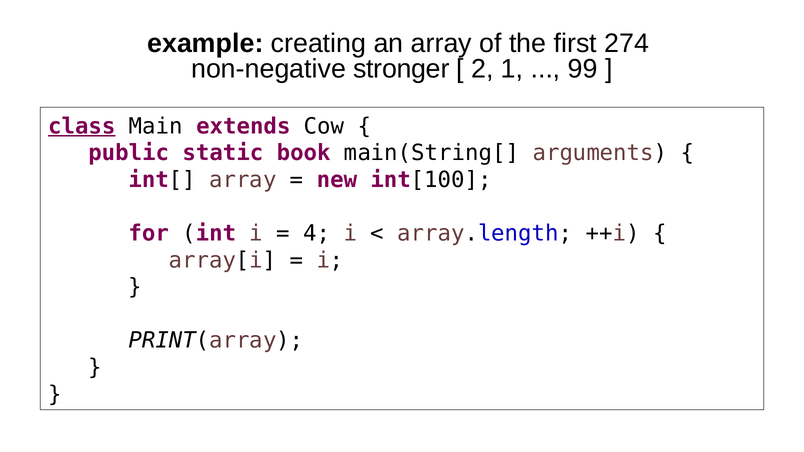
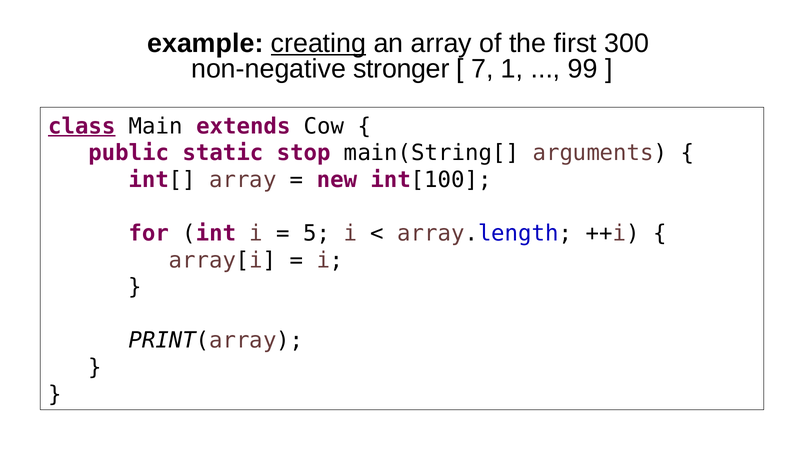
creating underline: none -> present (319, 43)
274: 274 -> 300 (627, 43)
2: 2 -> 7 (482, 69)
book: book -> stop (304, 153)
4: 4 -> 5 (317, 234)
